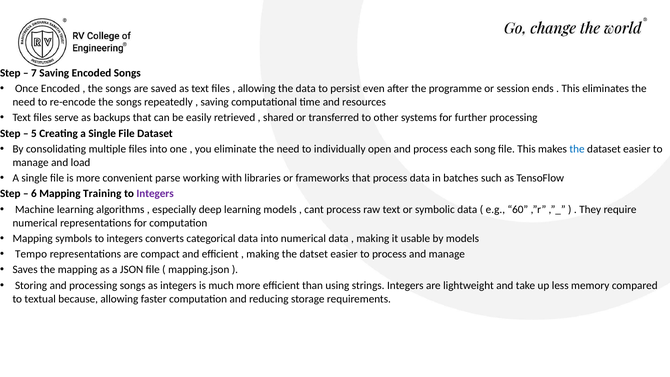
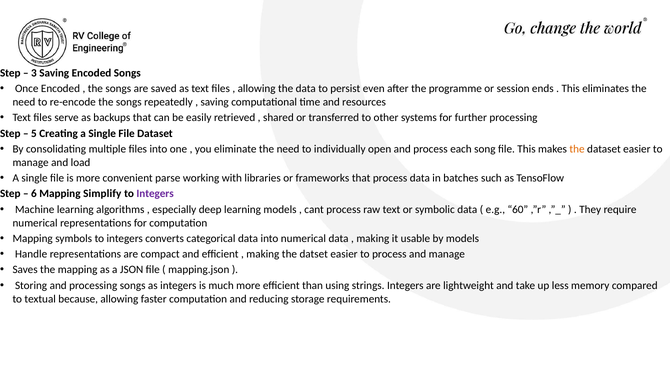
7: 7 -> 3 (34, 73)
the colour: blue -> orange (577, 149)
Training: Training -> Simplify (102, 194)
Tempo: Tempo -> Handle (31, 254)
